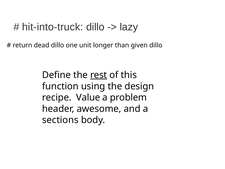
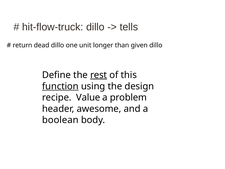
hit-into-truck: hit-into-truck -> hit-flow-truck (53, 27)
lazy: lazy -> tells (129, 27)
function underline: none -> present (60, 86)
sections: sections -> boolean (60, 120)
